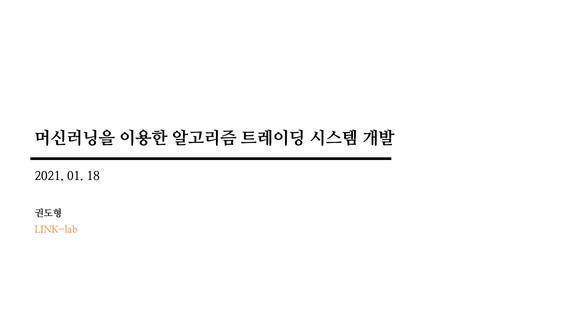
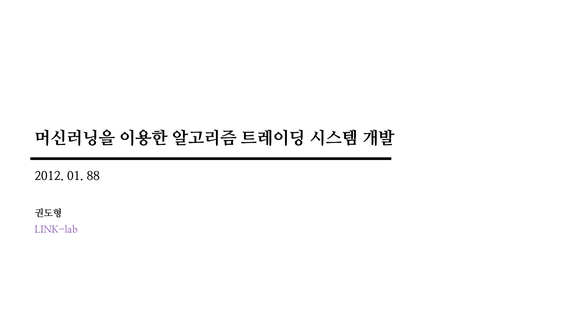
2021: 2021 -> 2012 (49, 176)
18: 18 -> 88 (93, 176)
LINK-lab colour: orange -> purple (56, 230)
